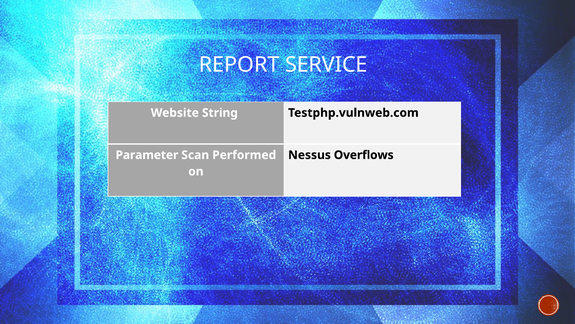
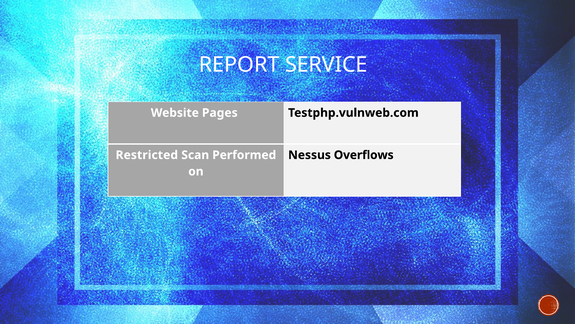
String: String -> Pages (220, 113)
Parameter: Parameter -> Restricted (147, 155)
